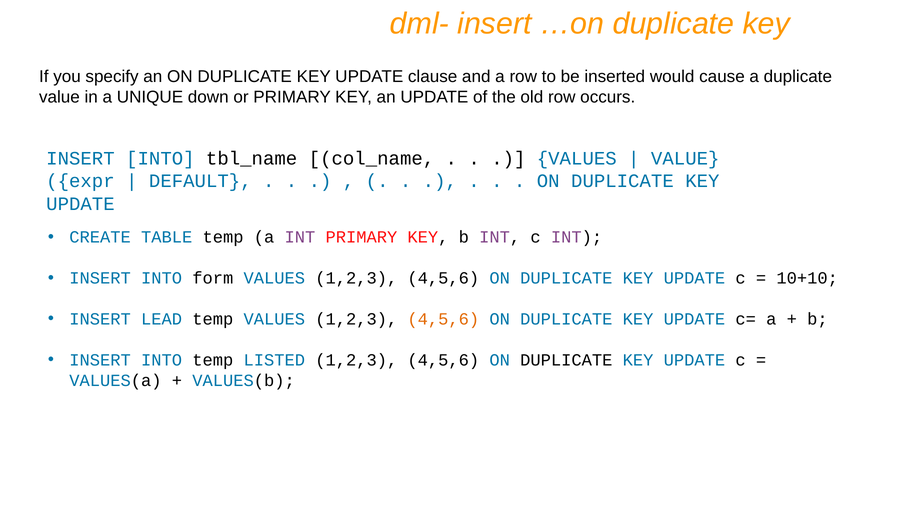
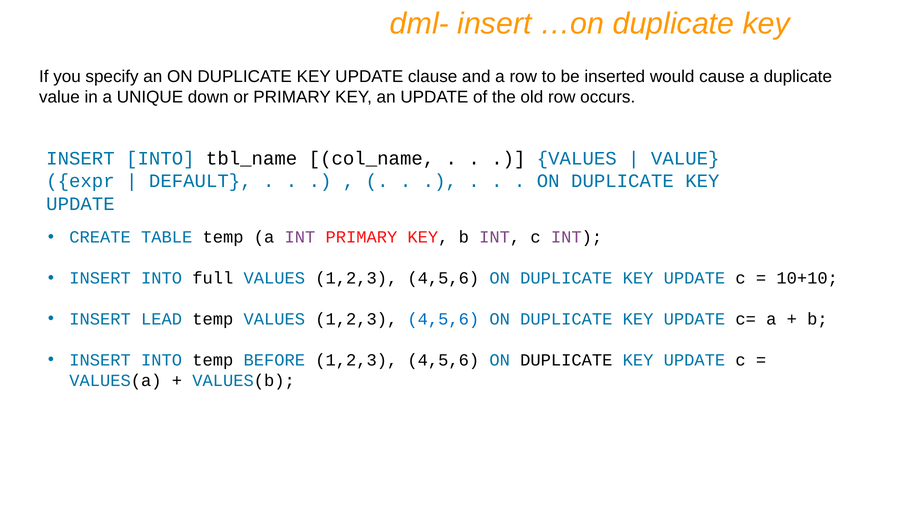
form: form -> full (213, 279)
4,5,6 colour: orange -> blue (443, 320)
LISTED: LISTED -> BEFORE (274, 361)
